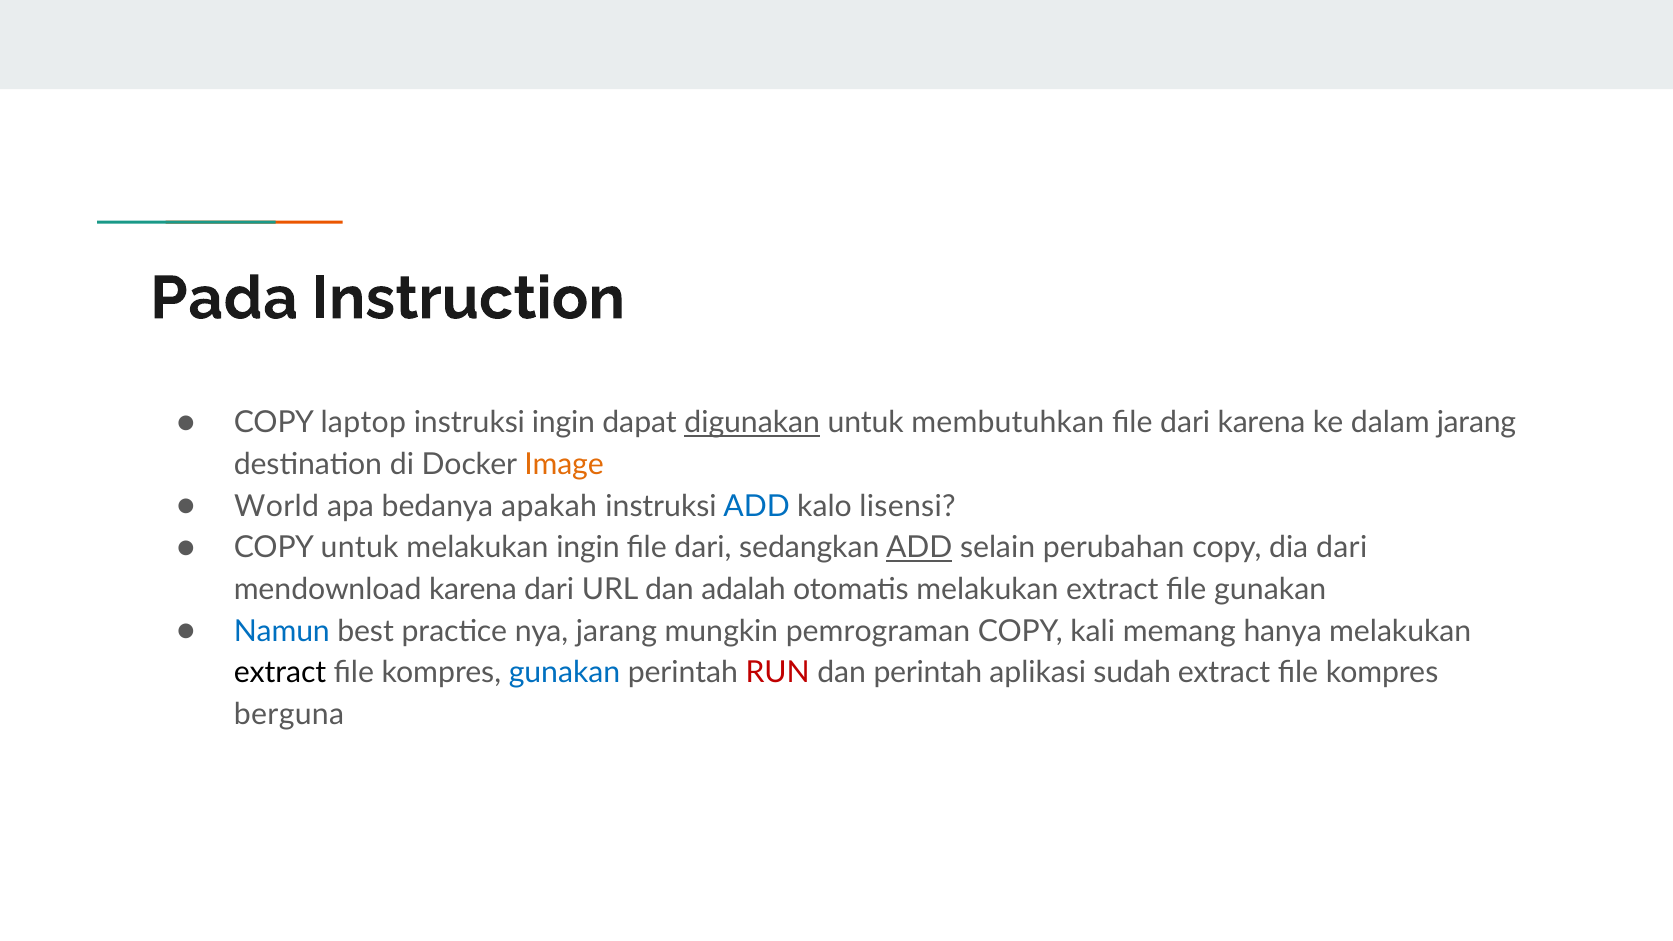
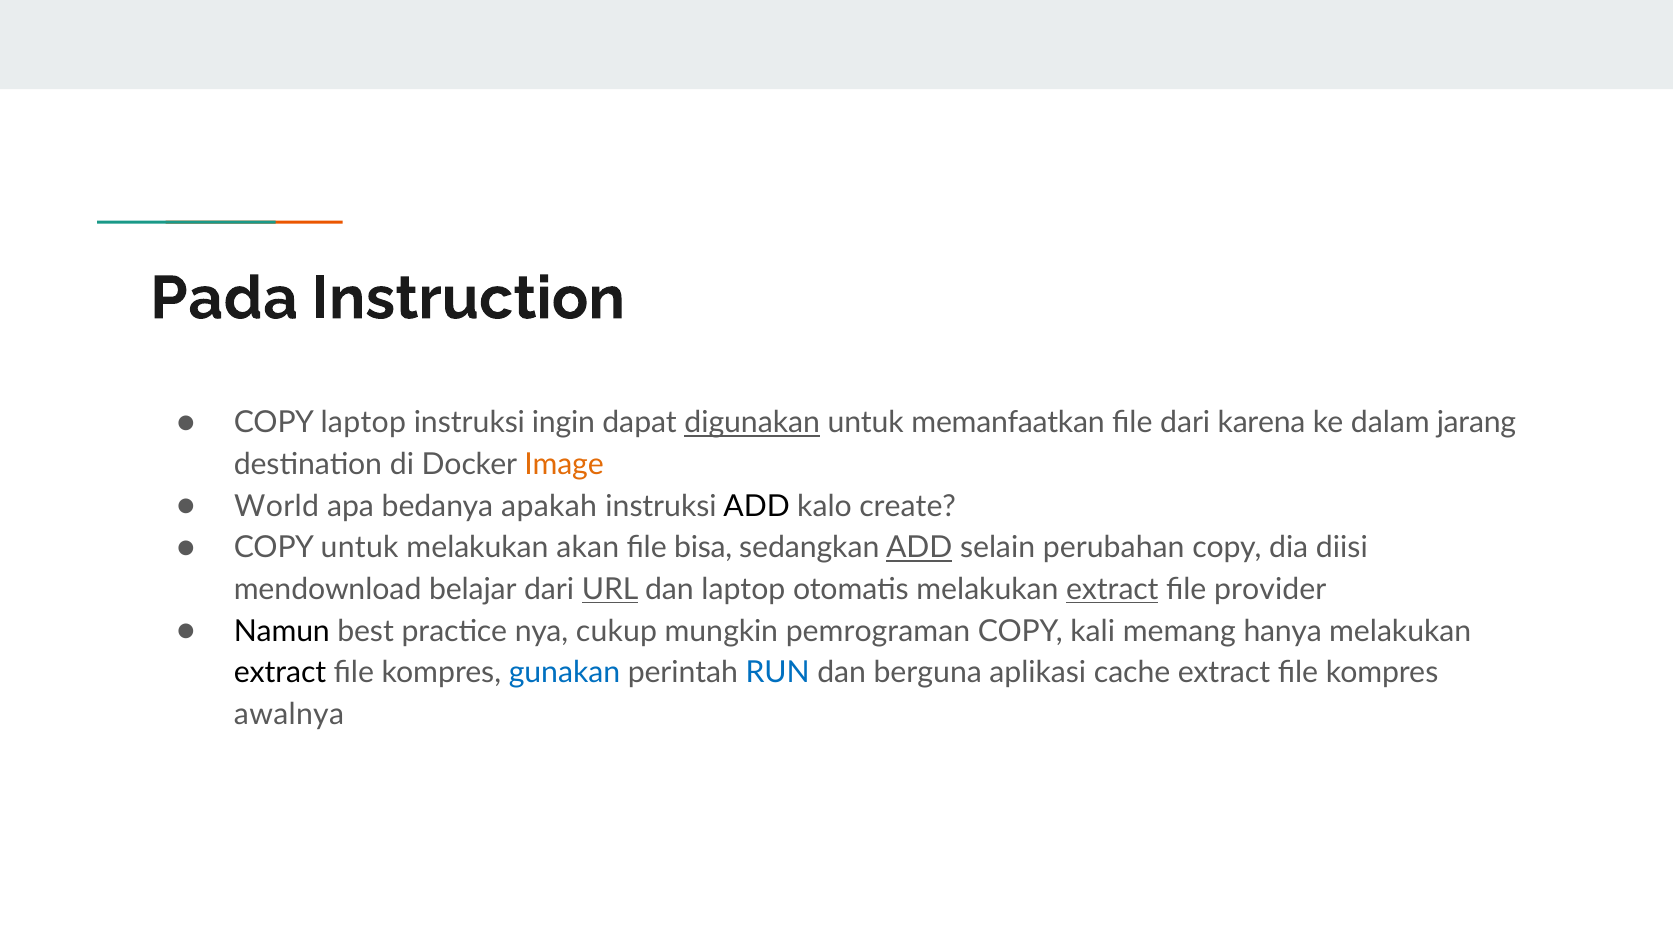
membutuhkan: membutuhkan -> memanfaatkan (1008, 423)
ADD colour: blue -> black (757, 506)
lisensi: lisensi -> create (908, 506)
melakukan ingin: ingin -> akan (588, 548)
dari: dari -> bisa (703, 548)
dia dari: dari -> diisi (1342, 548)
mendownload karena: karena -> belajar (473, 590)
URL underline: none -> present (610, 590)
dan adalah: adalah -> laptop (743, 590)
extract underline: none -> present (1112, 590)
file gunakan: gunakan -> provider (1270, 590)
Namun colour: blue -> black (282, 631)
nya jarang: jarang -> cukup (616, 631)
RUN colour: red -> blue (778, 673)
dan perintah: perintah -> berguna (928, 673)
sudah: sudah -> cache (1132, 673)
berguna: berguna -> awalnya (289, 715)
